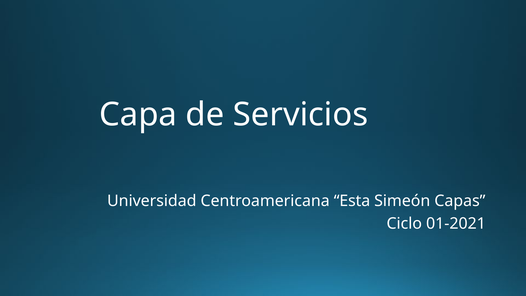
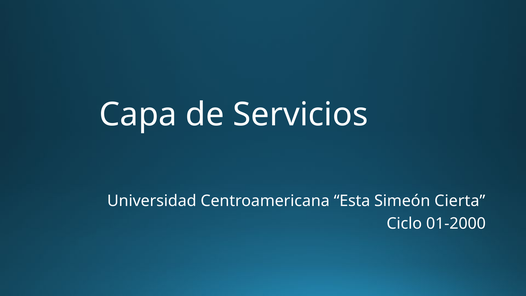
Capas: Capas -> Cierta (460, 201)
01-2021: 01-2021 -> 01-2000 (456, 223)
